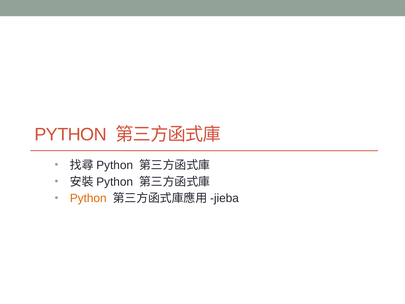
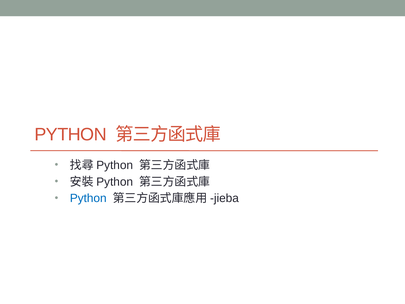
Python colour: orange -> blue (88, 198)
